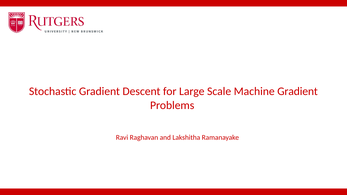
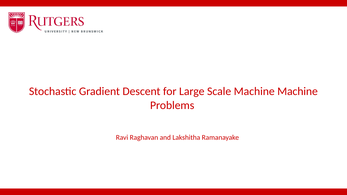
Machine Gradient: Gradient -> Machine (298, 91)
